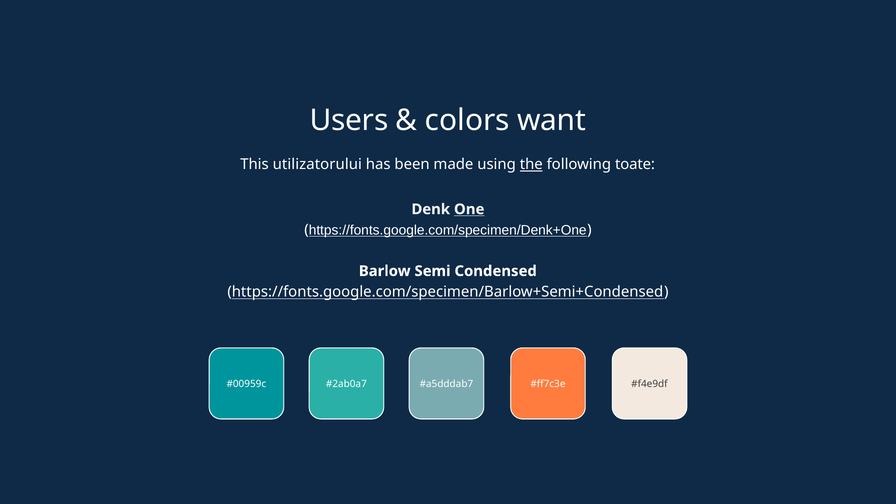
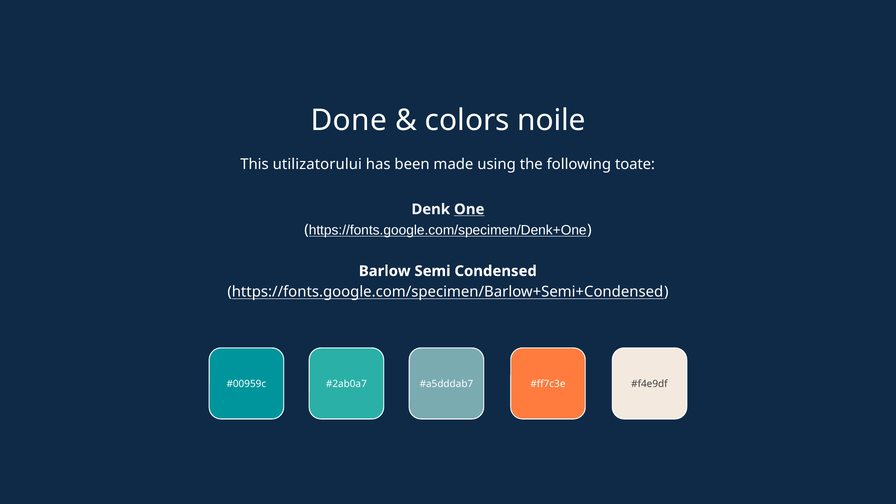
Users: Users -> Done (349, 120)
want: want -> noile (551, 120)
the underline: present -> none (531, 165)
